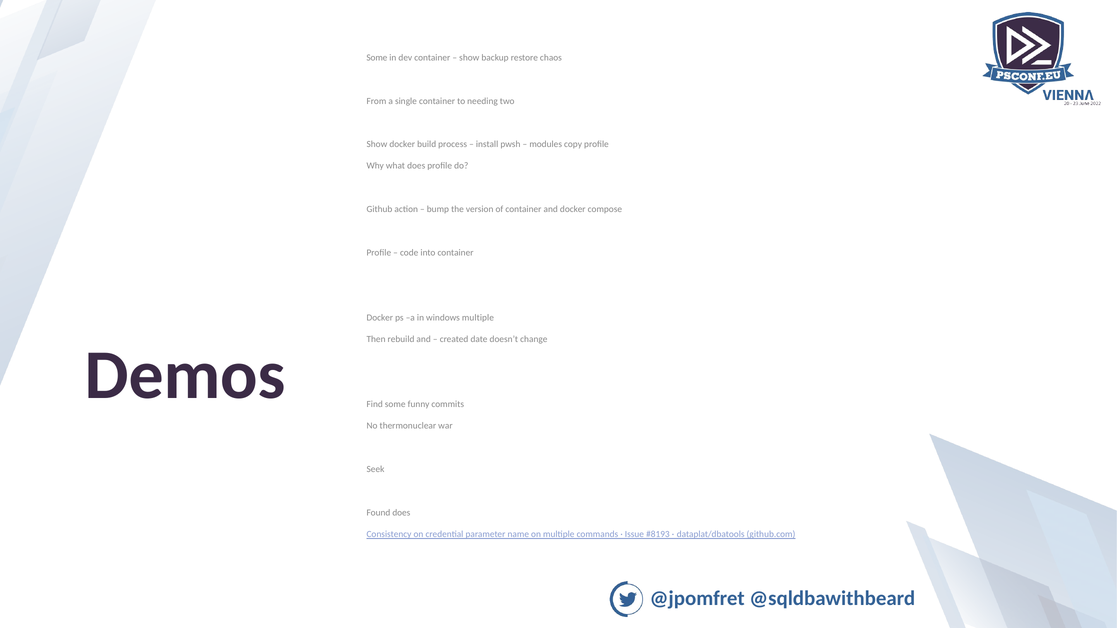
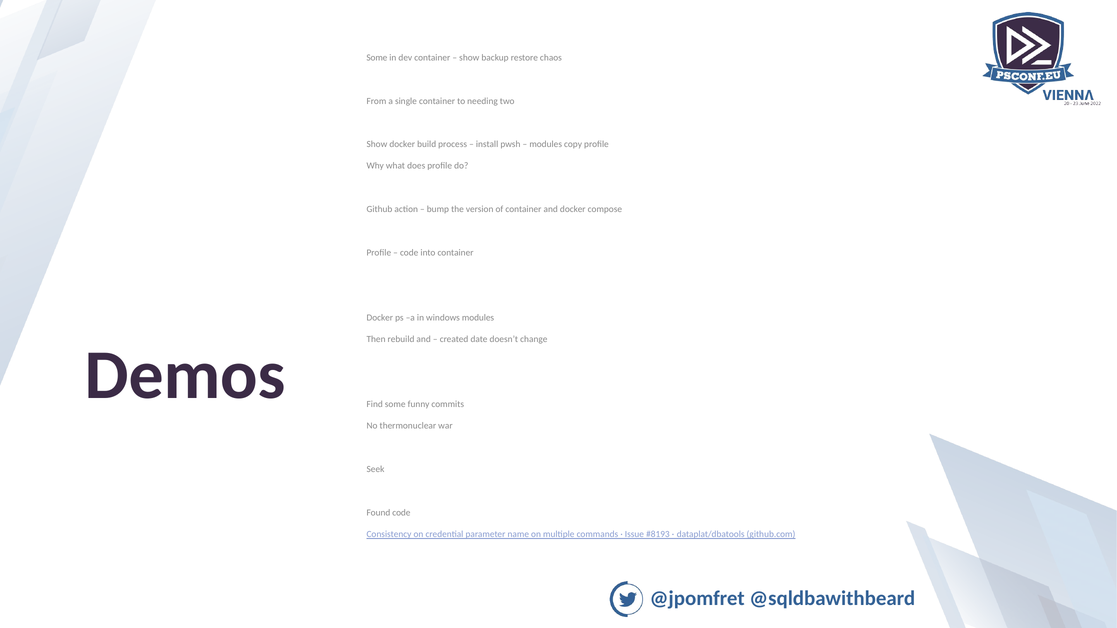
windows multiple: multiple -> modules (478, 318)
Found does: does -> code (401, 513)
